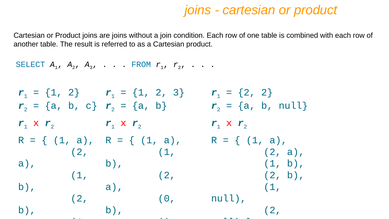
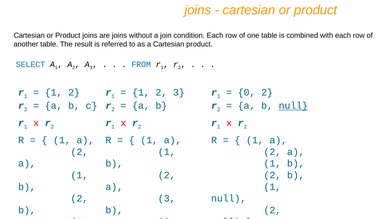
2: 2 -> 0 (247, 92)
null underline: none -> present (293, 106)
0: 0 -> 3 (167, 198)
